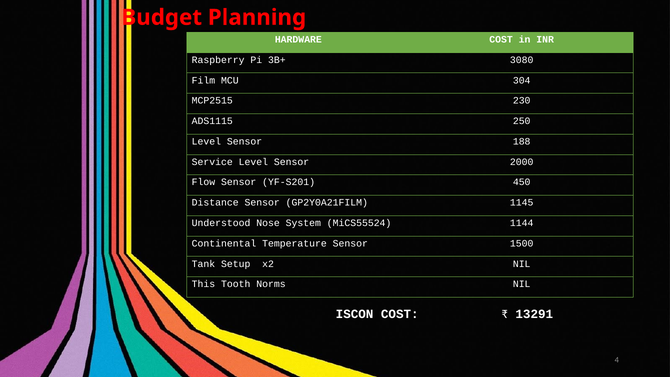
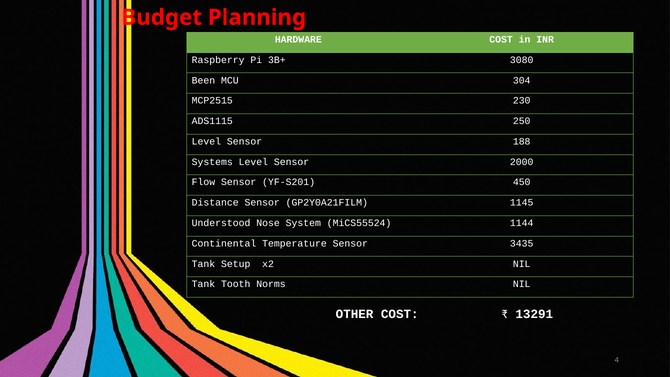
Film: Film -> Been (203, 80)
Service: Service -> Systems (212, 162)
1500: 1500 -> 3435 (522, 243)
This: This -> Tank (203, 284)
ISCON: ISCON -> OTHER (355, 314)
